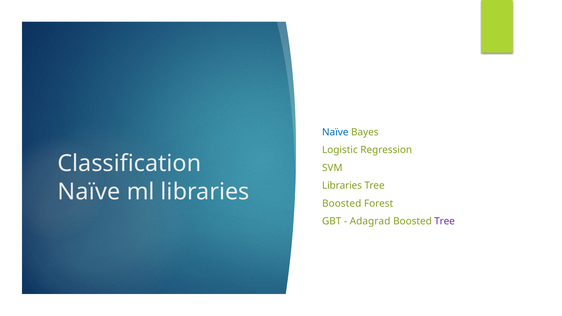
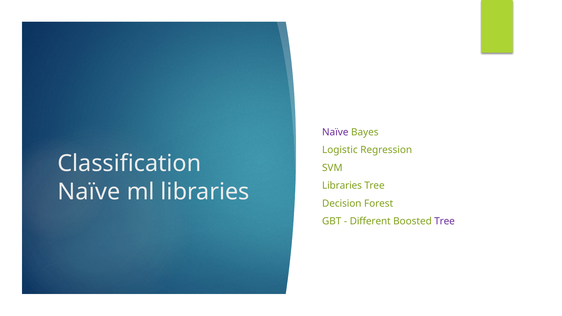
Naïve colour: blue -> purple (335, 132)
Boosted: Boosted -> Decision (342, 203)
Adagrad: Adagrad -> Different (370, 221)
